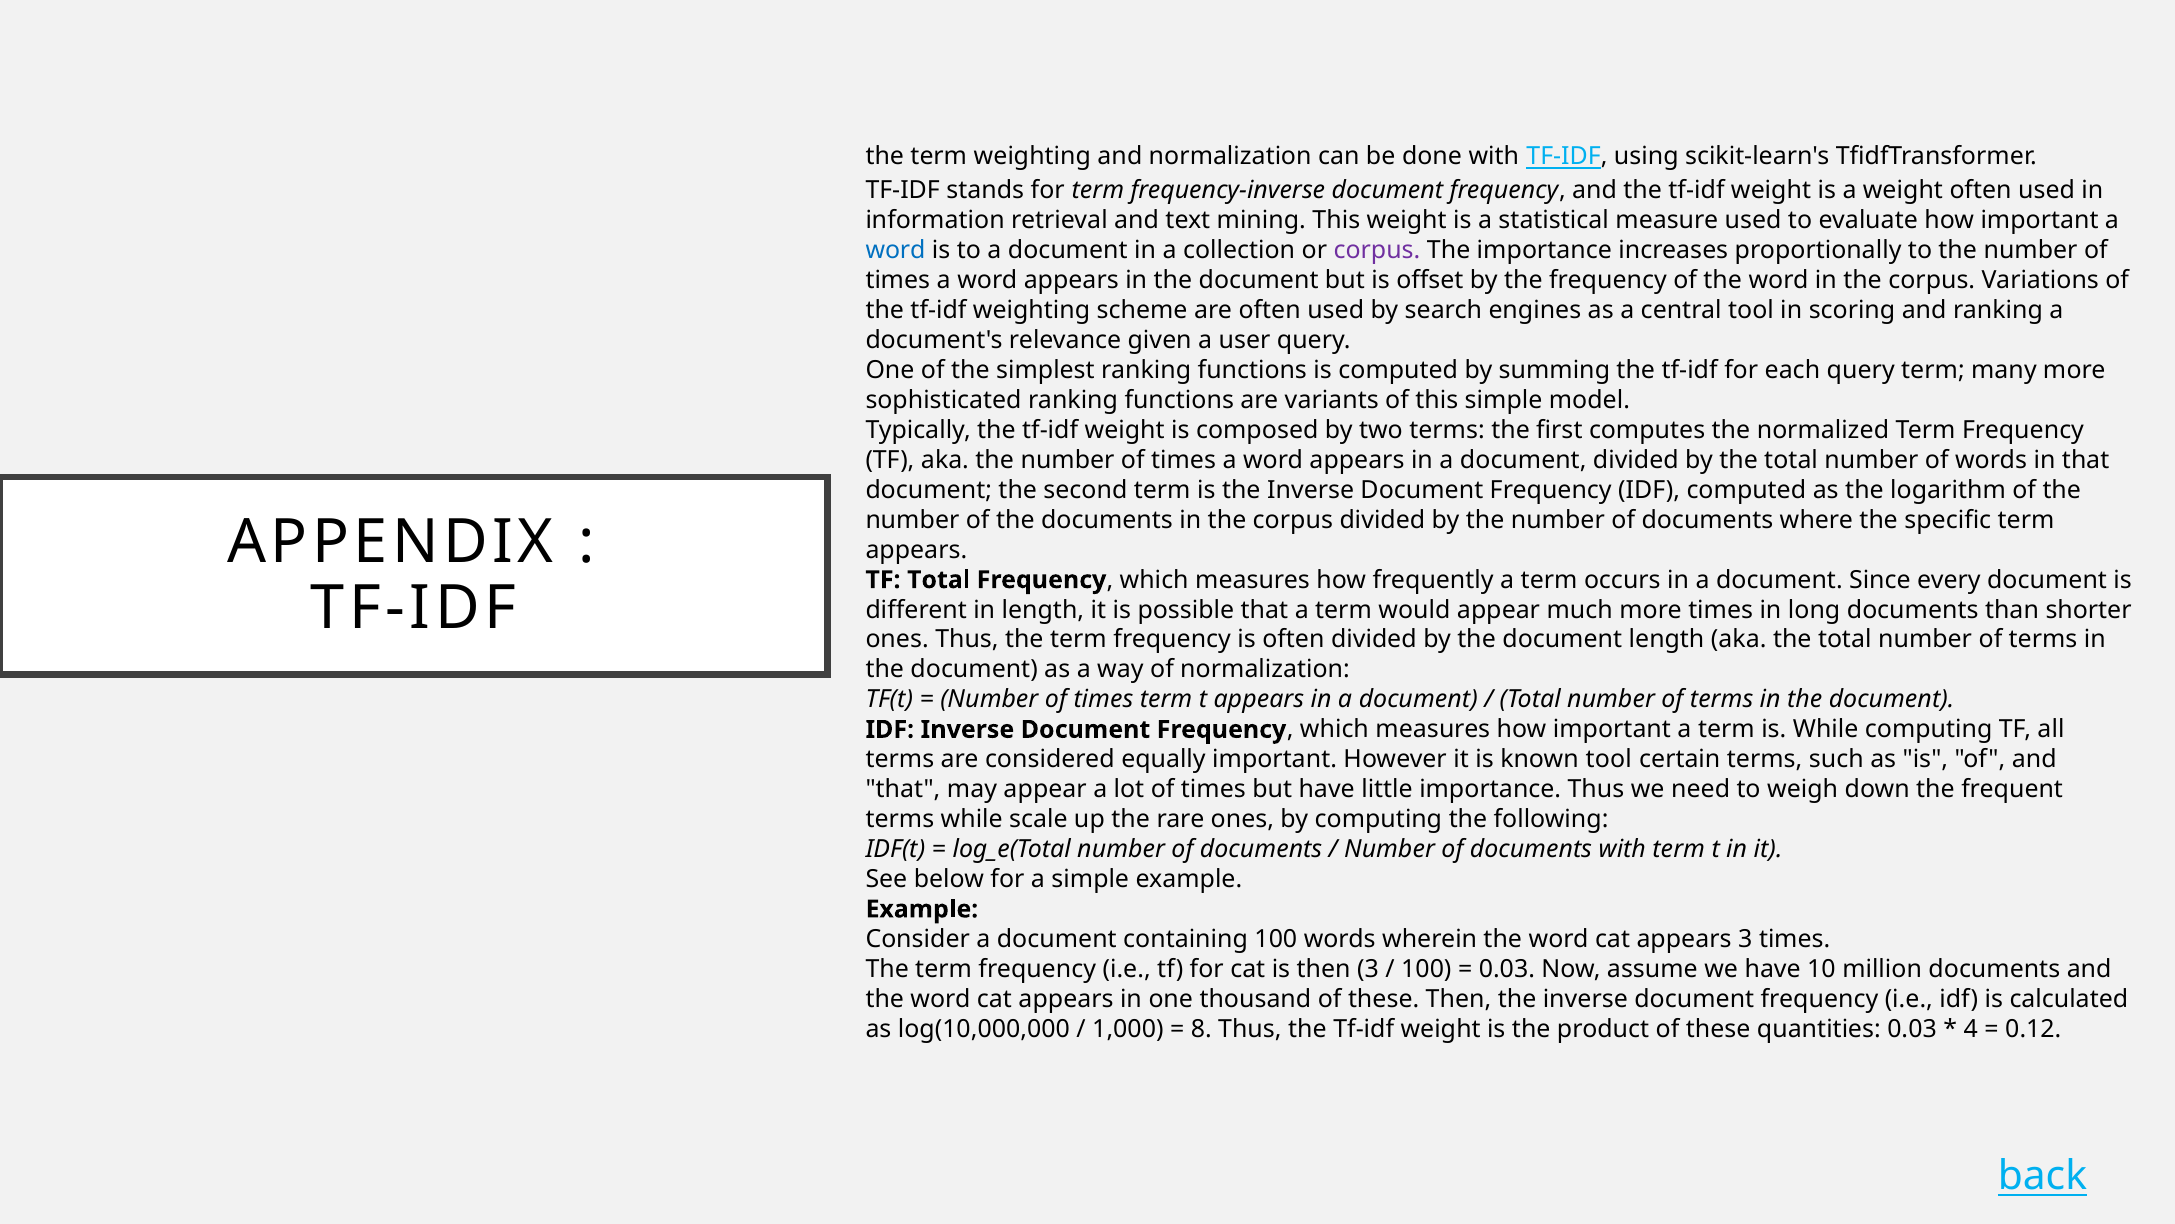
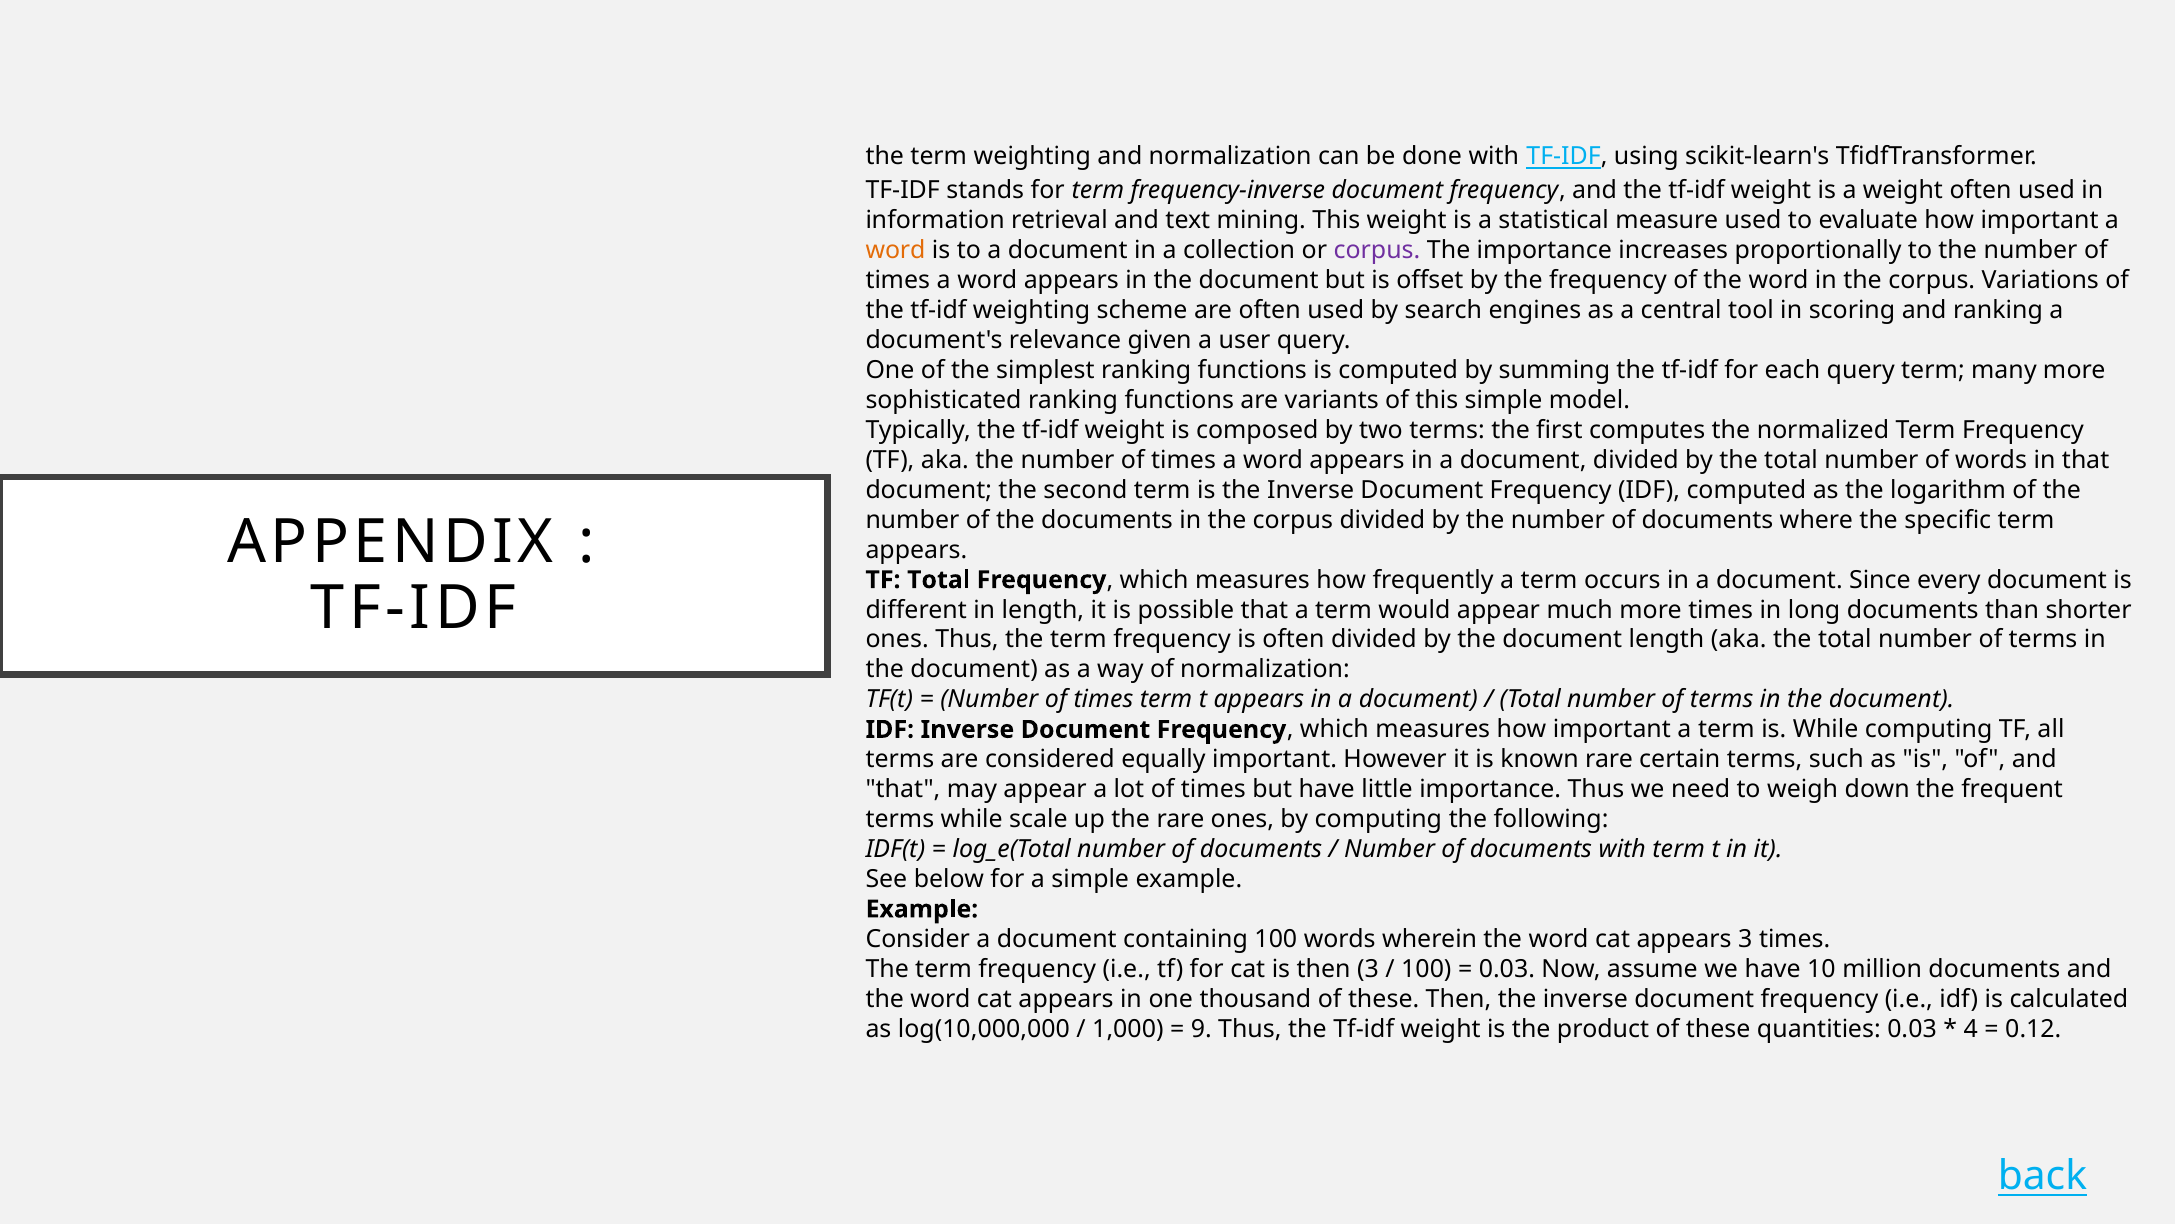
word colour: blue -> orange (896, 250)
known tool: tool -> rare (1609, 759)
8: 8 -> 9 (1201, 1029)
